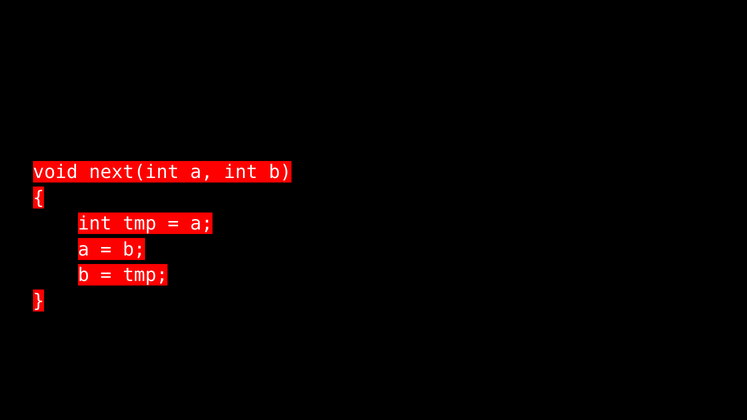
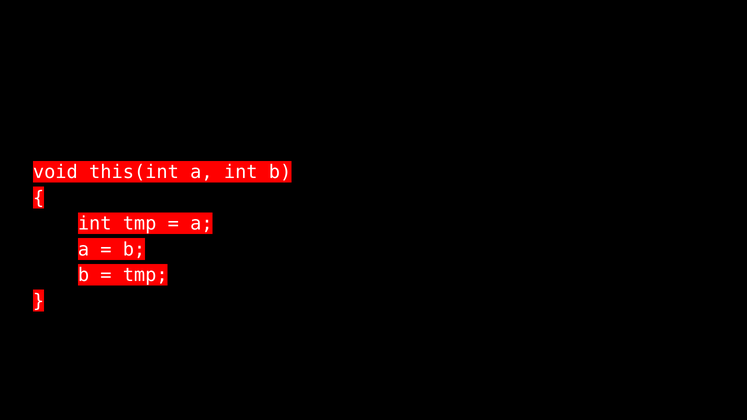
next(int: next(int -> this(int (134, 172)
